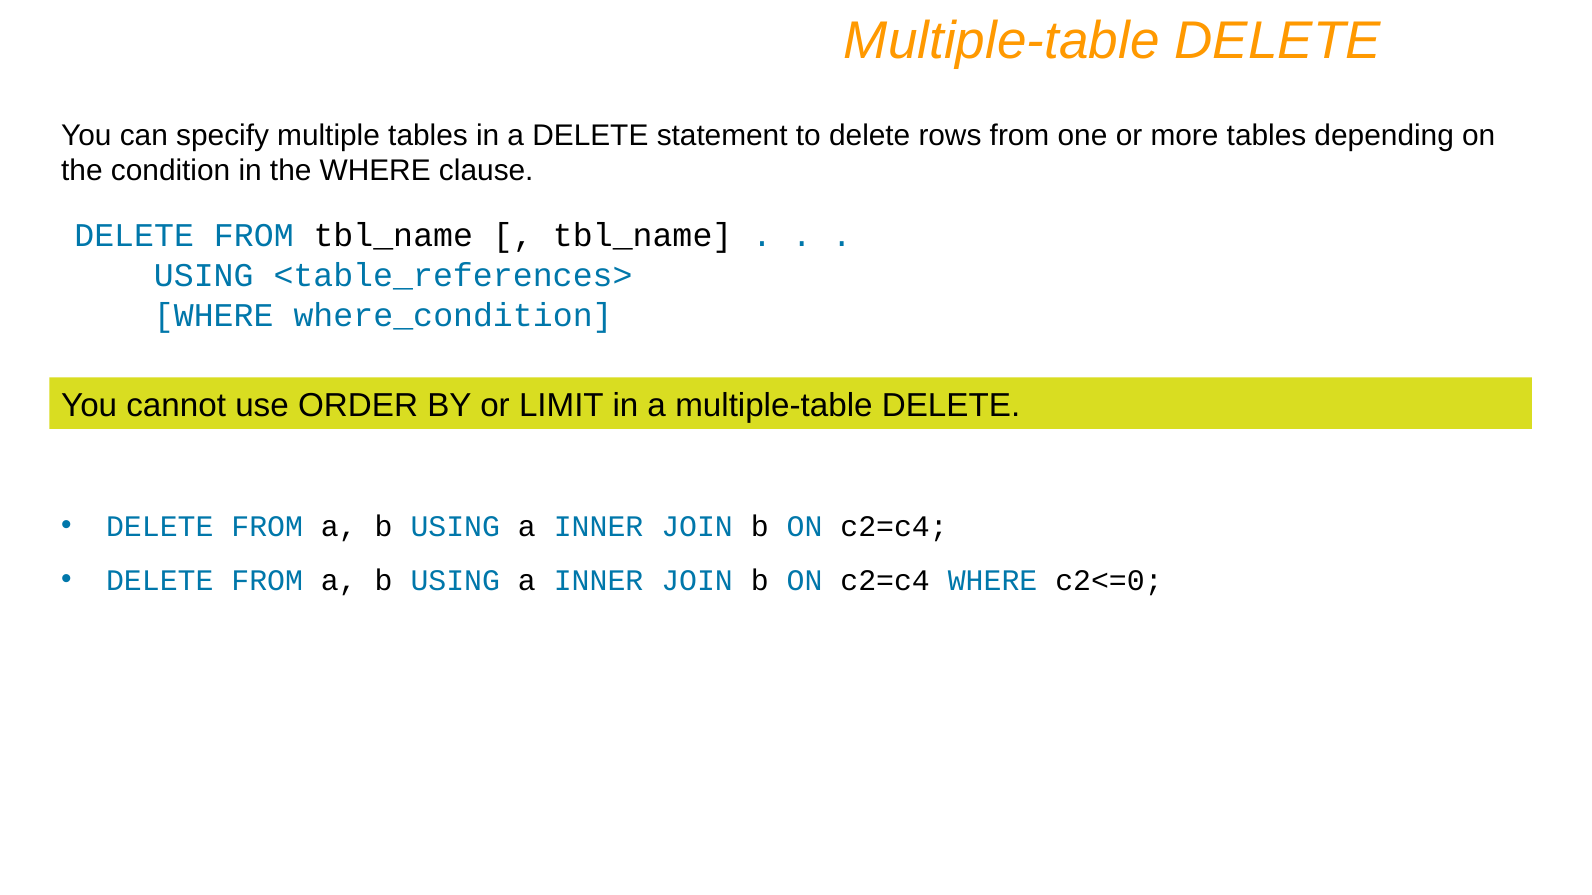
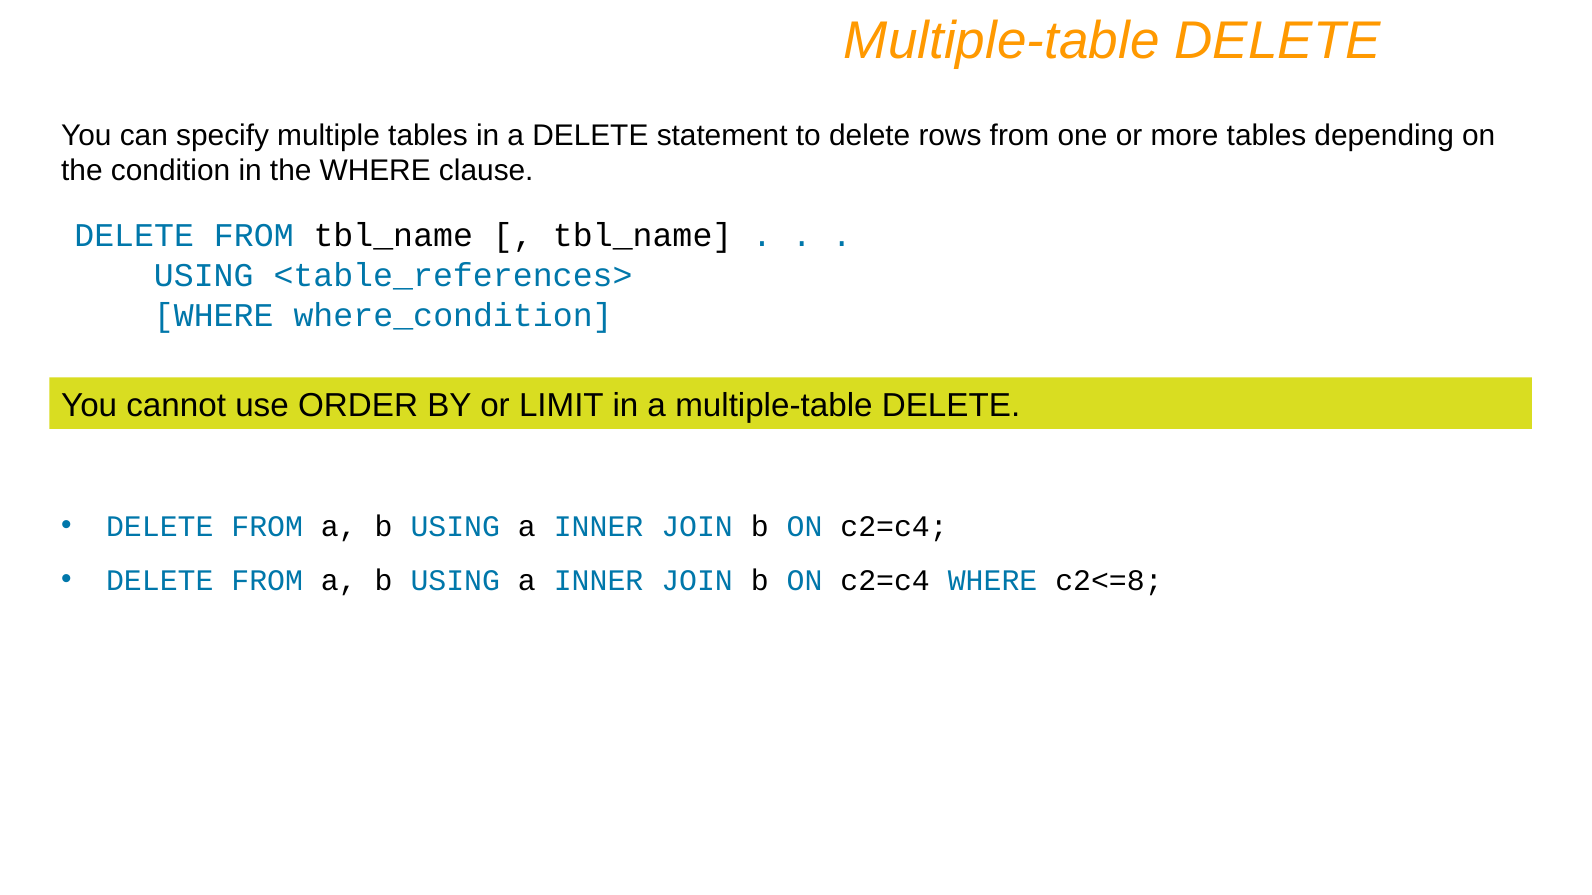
c2<=0: c2<=0 -> c2<=8 (1109, 581)
